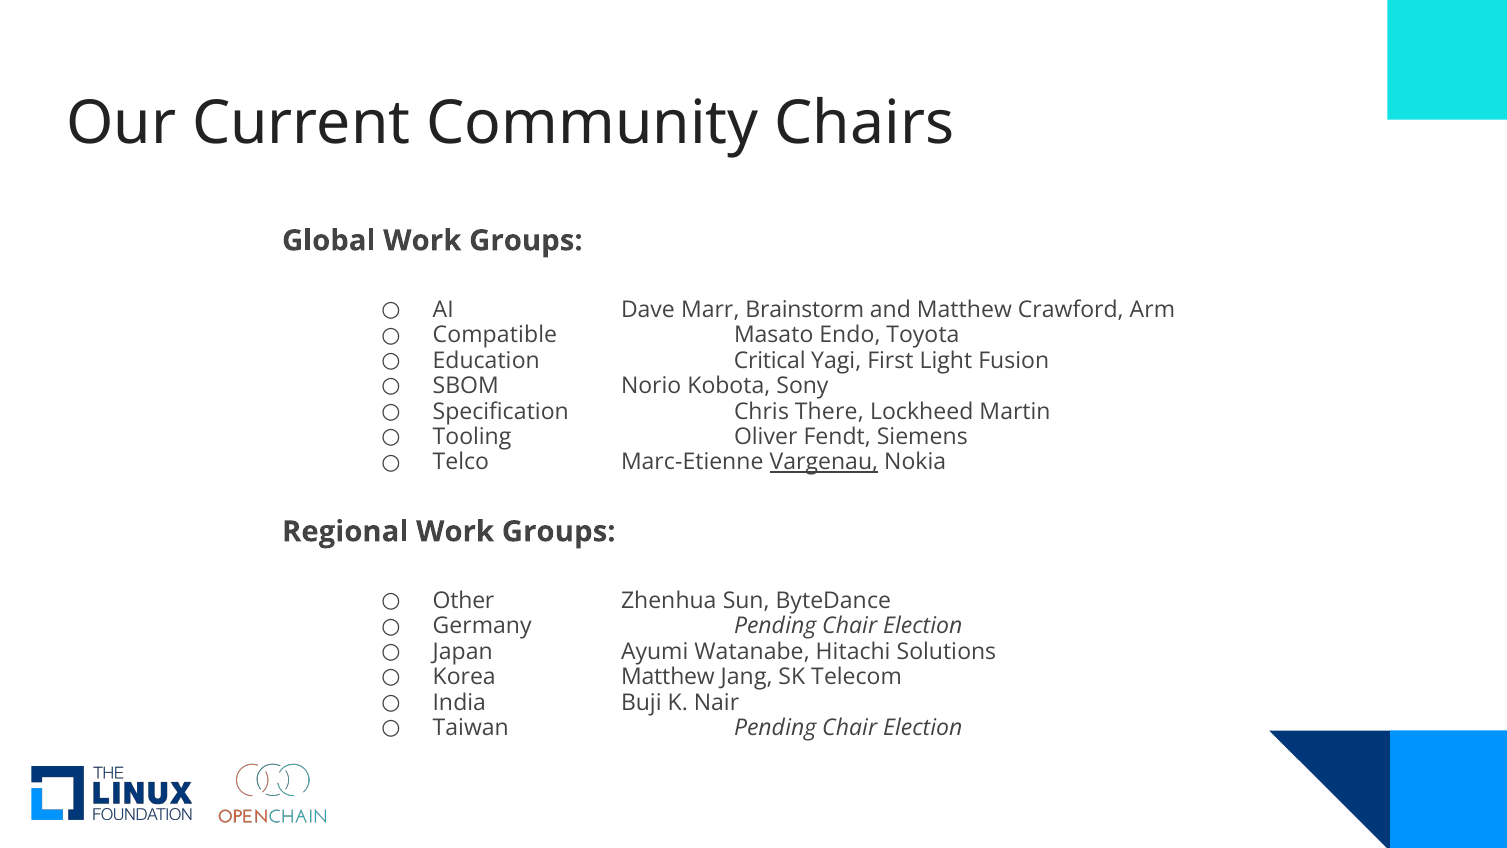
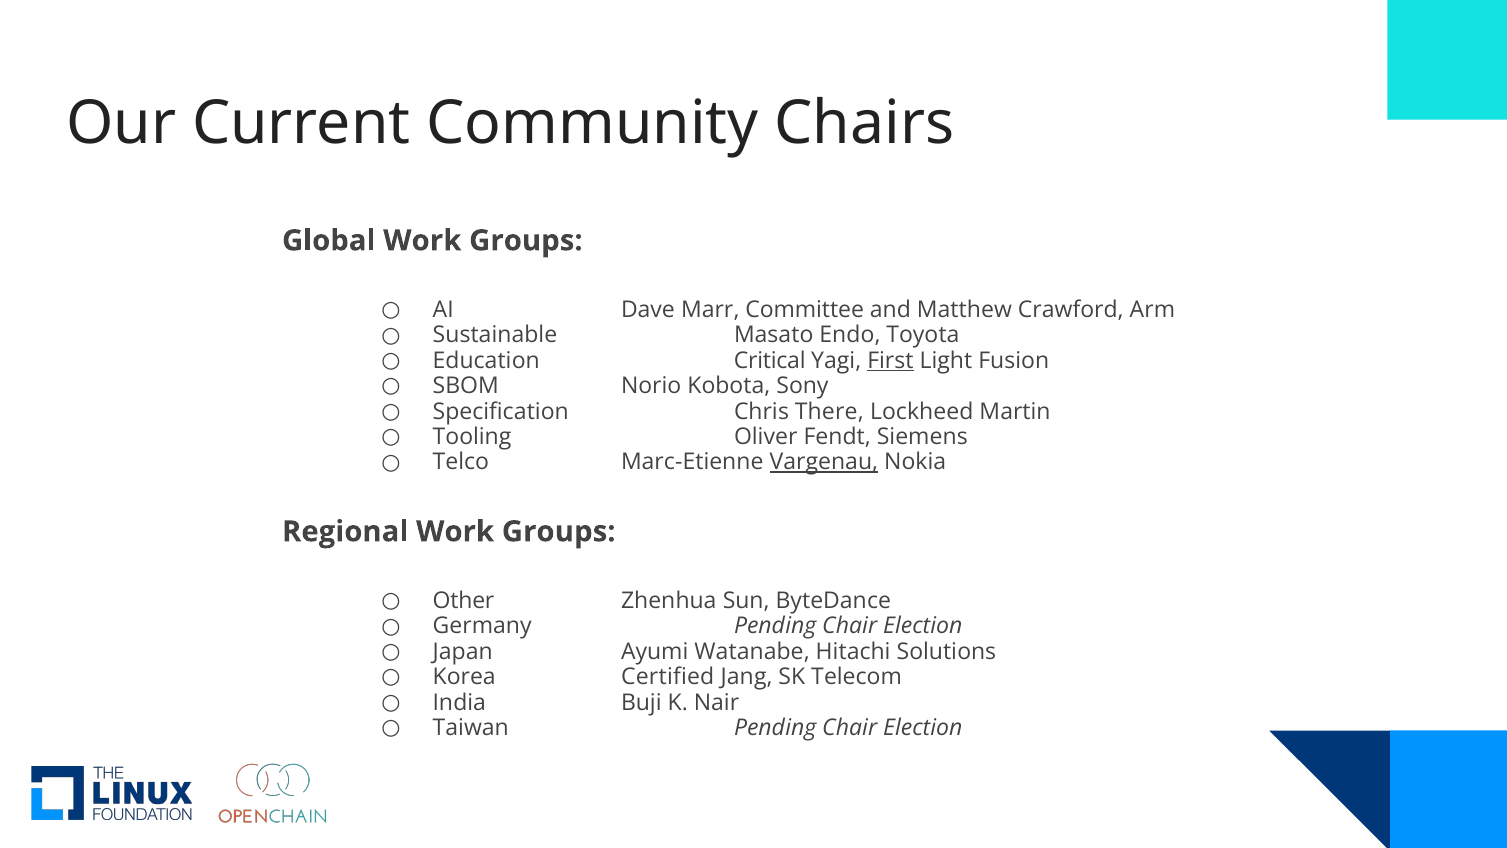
Brainstorm: Brainstorm -> Committee (805, 310)
Compatible: Compatible -> Sustainable (495, 335)
First underline: none -> present (890, 360)
Korea Matthew: Matthew -> Certified (668, 677)
